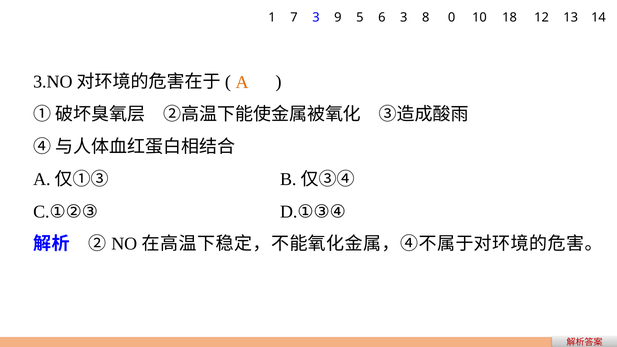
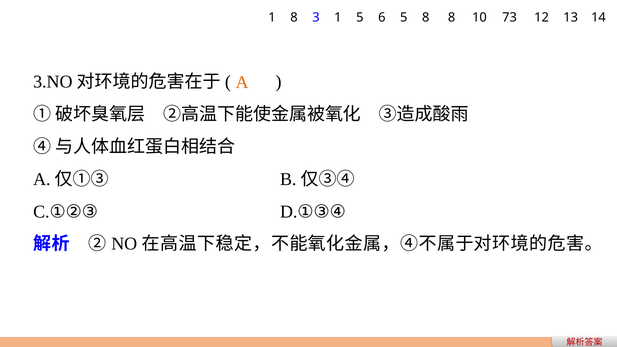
1 7: 7 -> 8 (294, 18)
3 9: 9 -> 1 (338, 18)
6 3: 3 -> 5 (404, 18)
8 0: 0 -> 8 (452, 18)
18: 18 -> 73 (510, 18)
